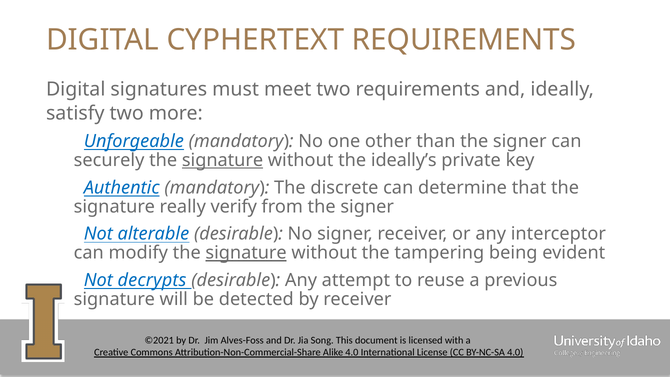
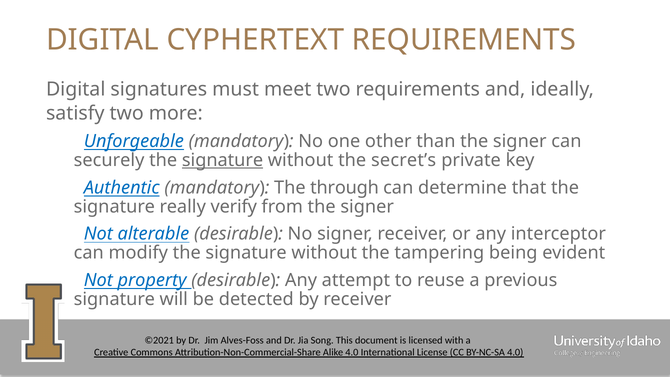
ideally’s: ideally’s -> secret’s (404, 160)
discrete: discrete -> through (345, 187)
signature underline: present -> none (246, 253)
decrypts: decrypts -> property (152, 280)
